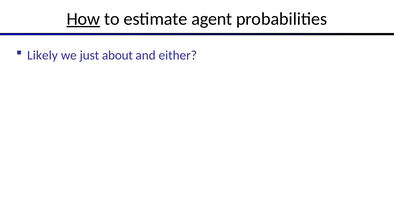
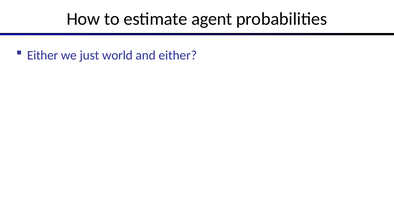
How underline: present -> none (83, 19)
Likely: Likely -> Either (43, 55)
about: about -> world (117, 55)
